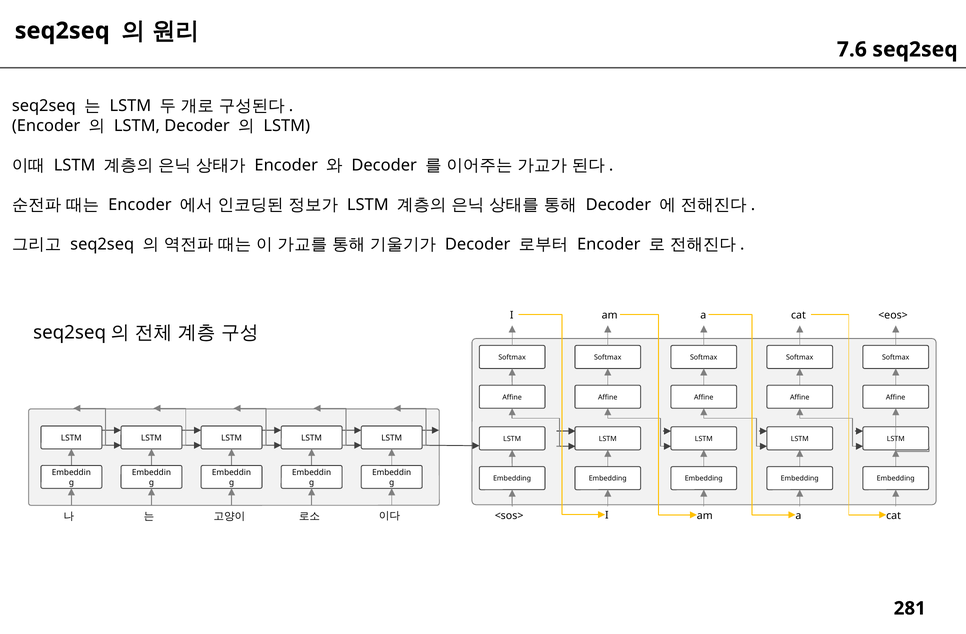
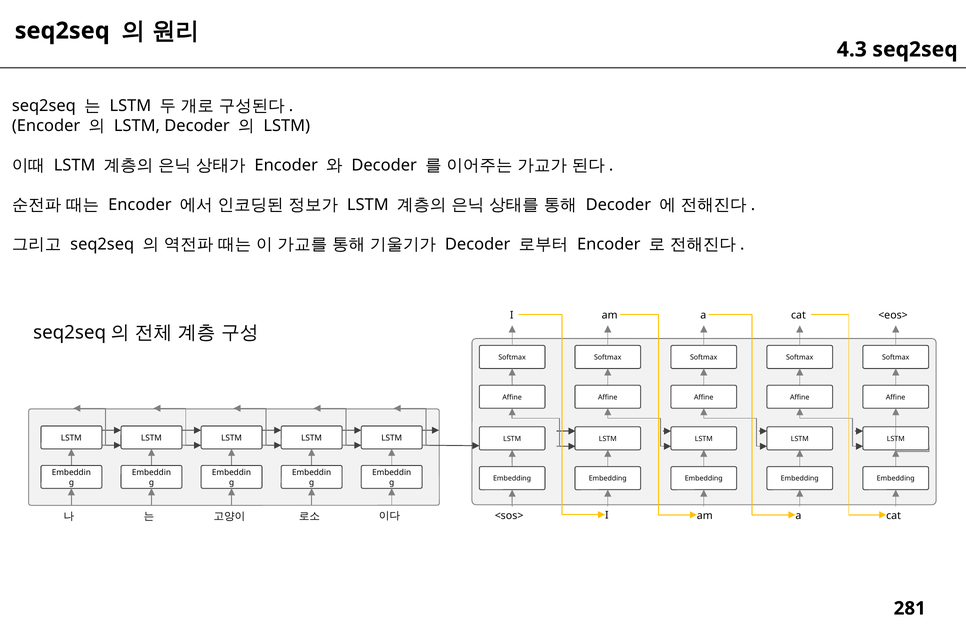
7.6: 7.6 -> 4.3 (852, 50)
